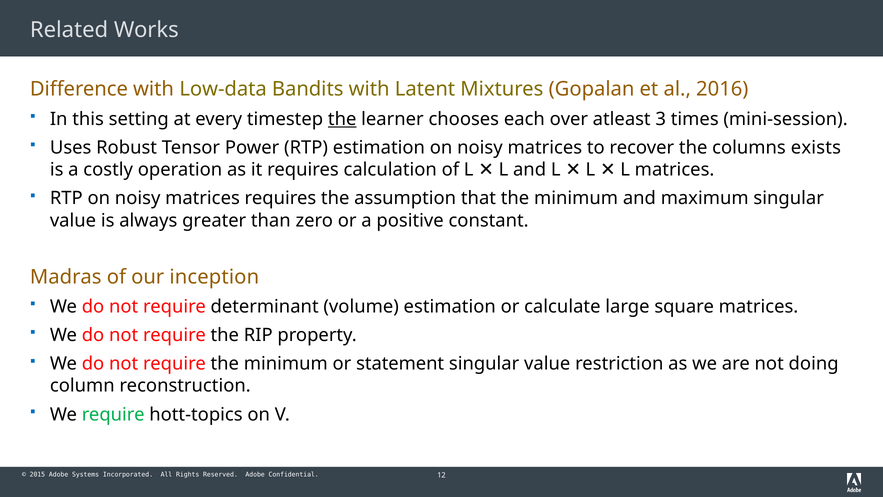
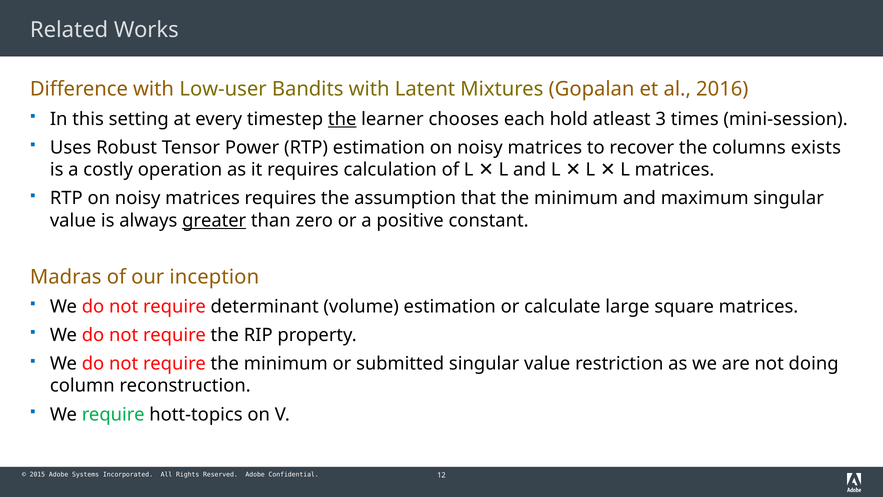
Low-data: Low-data -> Low-user (223, 89)
over: over -> hold (569, 119)
greater underline: none -> present (214, 220)
statement: statement -> submitted (400, 364)
